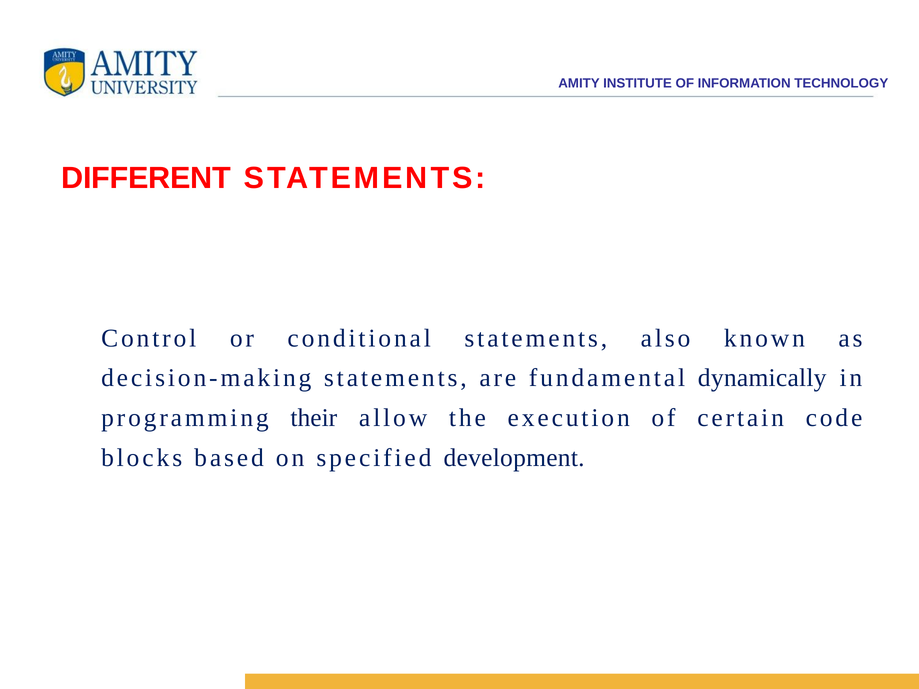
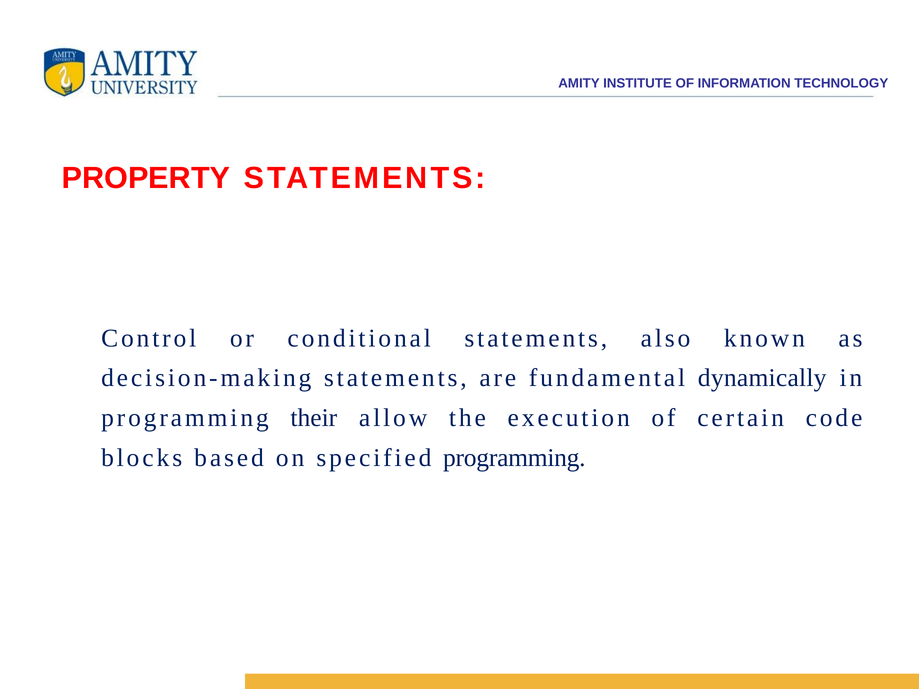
DIFFERENT: DIFFERENT -> PROPERTY (146, 178)
specified development: development -> programming (514, 458)
